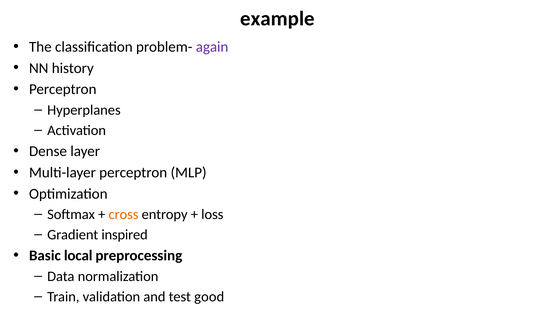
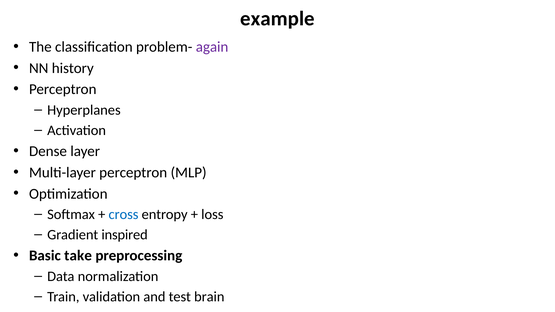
cross colour: orange -> blue (124, 215)
local: local -> take (78, 256)
good: good -> brain (209, 297)
